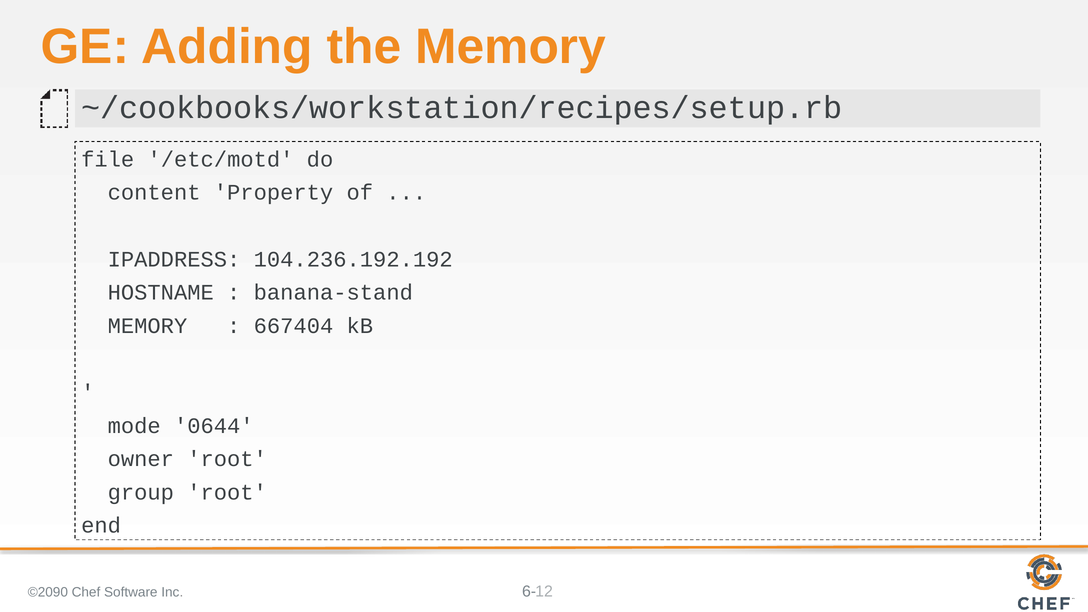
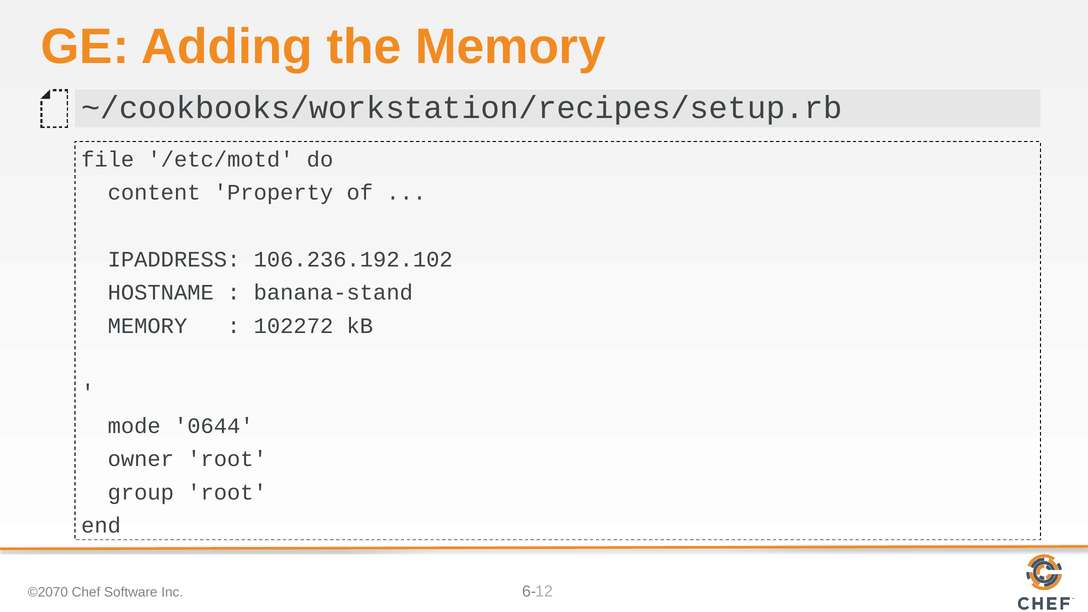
104.236.192.192: 104.236.192.192 -> 106.236.192.102 (353, 259)
667404: 667404 -> 102272 (293, 326)
©2090: ©2090 -> ©2070 (48, 592)
